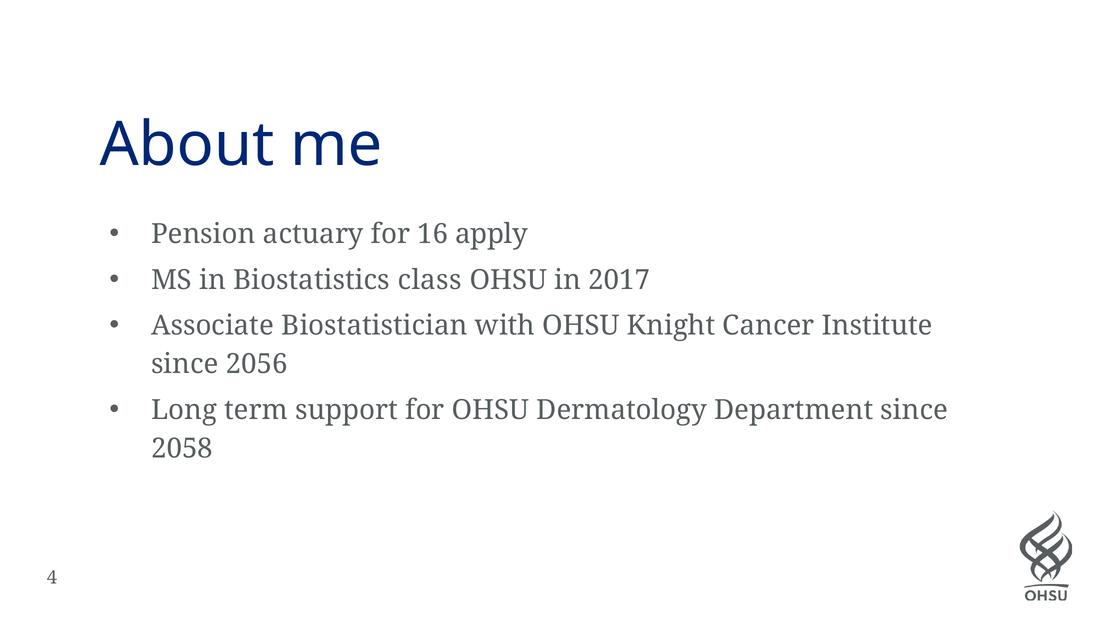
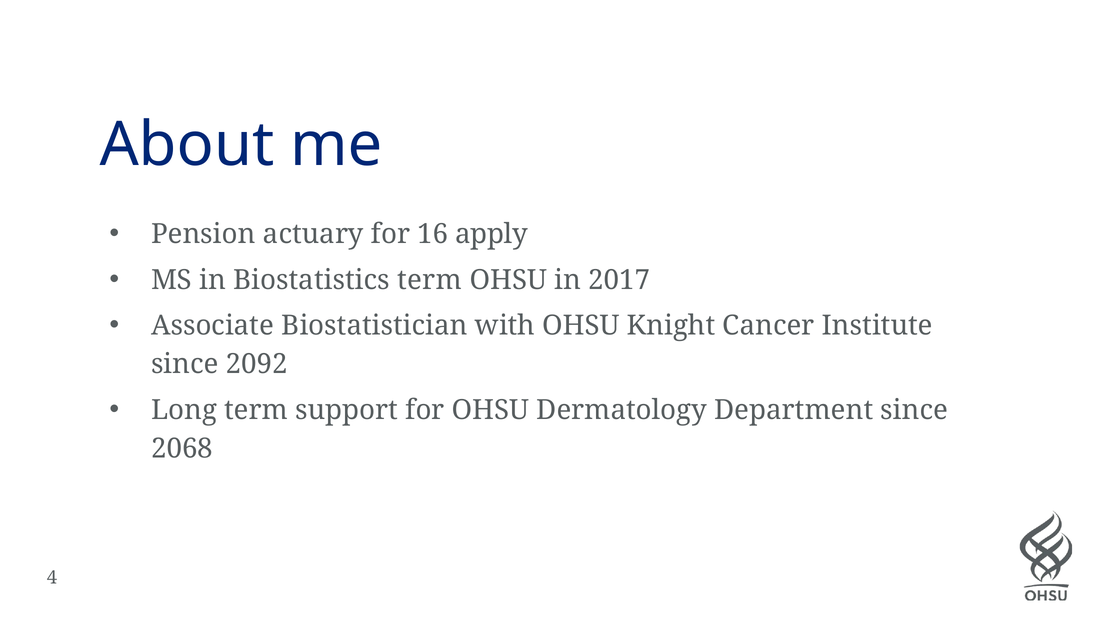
Biostatistics class: class -> term (430, 280)
2056: 2056 -> 2092 (257, 364)
2058: 2058 -> 2068 (182, 449)
